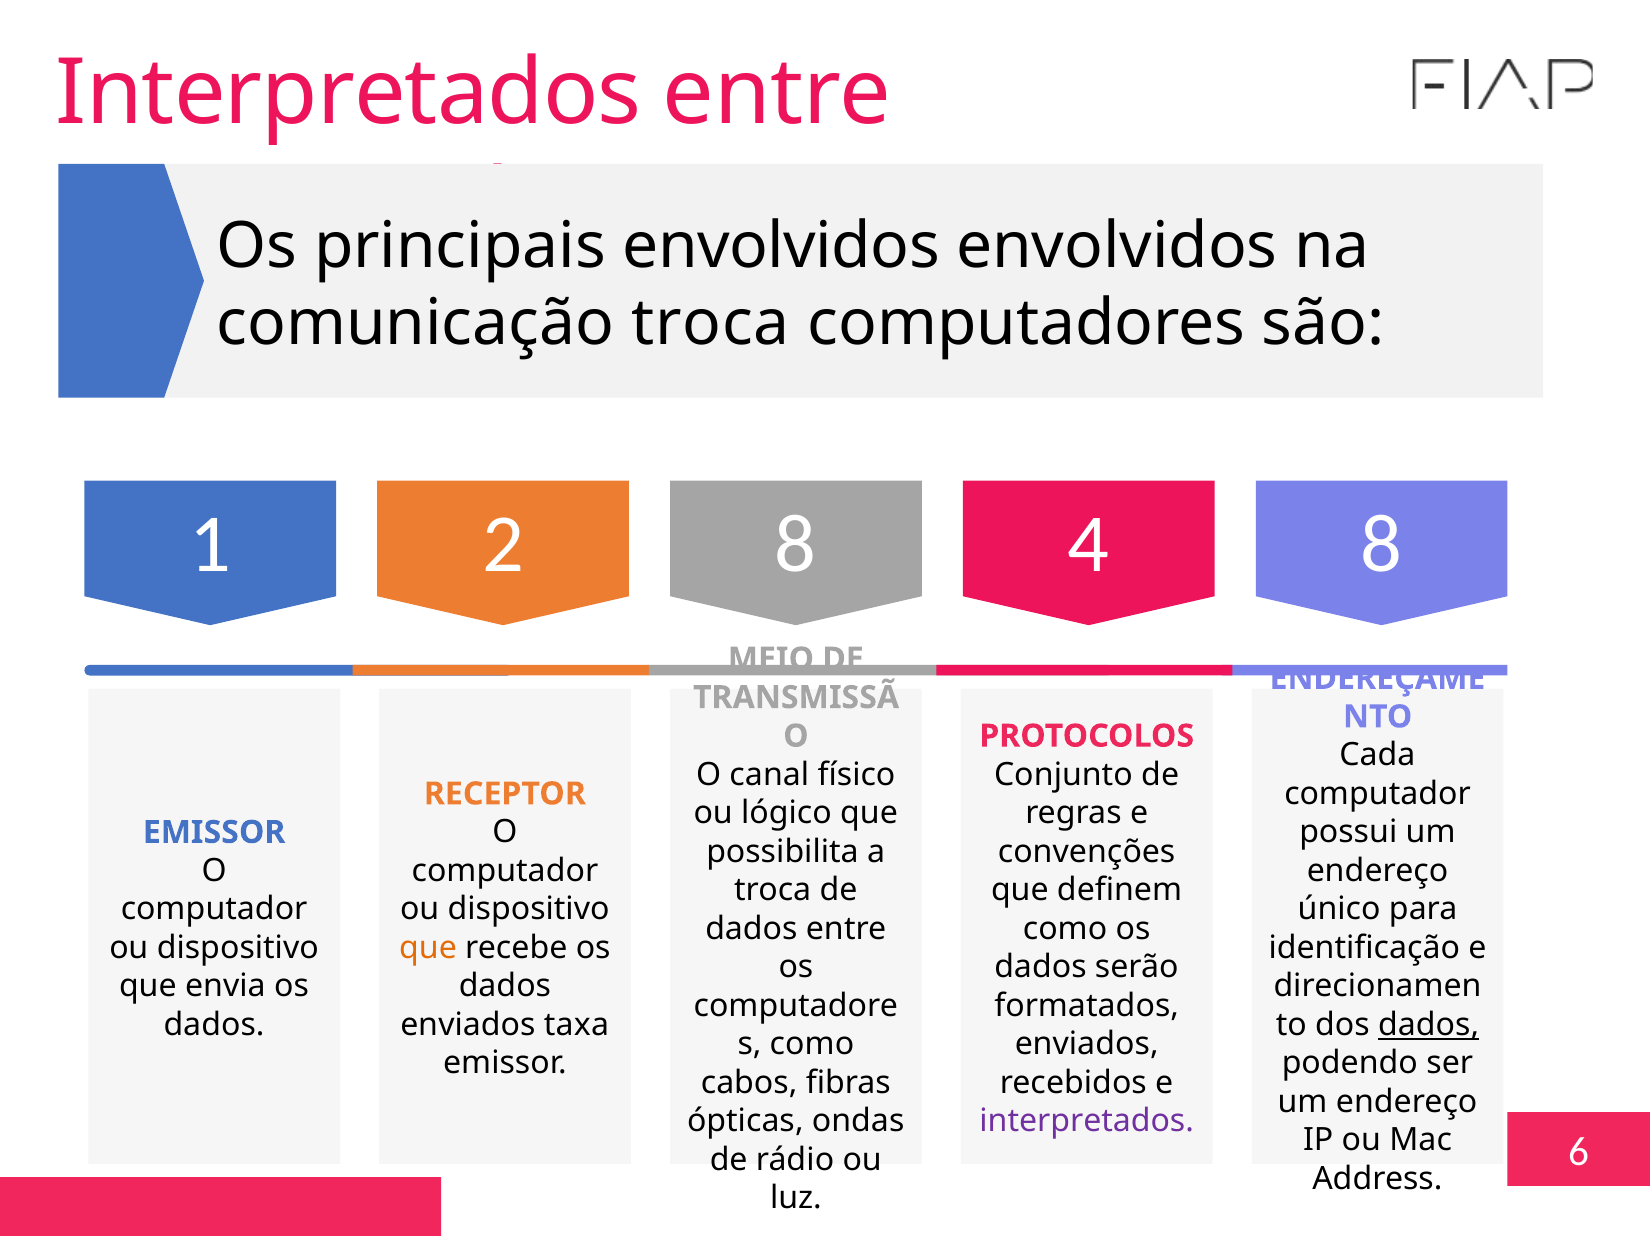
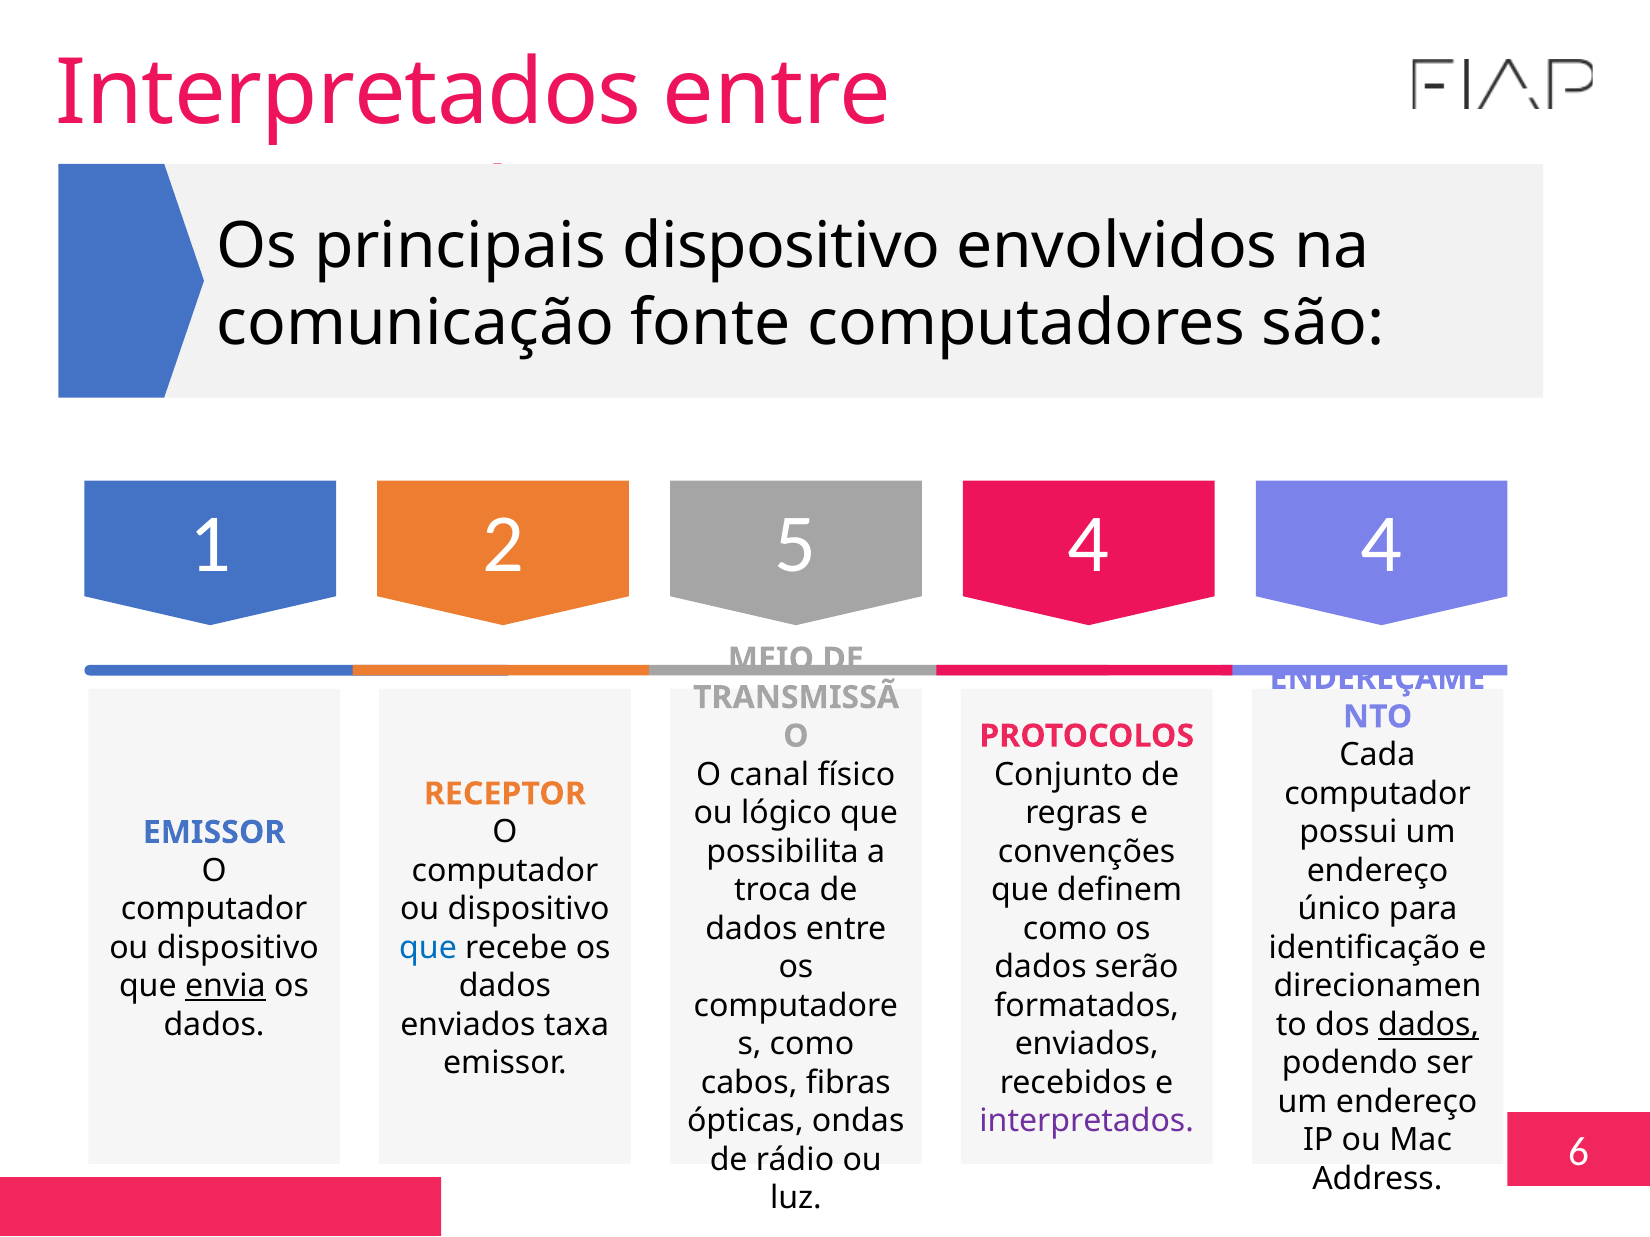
envolvidos: envolvidos -> dispositivo (781, 247)
comunicação troca: troca -> fonte (711, 324)
2 8: 8 -> 5 (796, 544)
4 8: 8 -> 4 (1382, 544)
que colour: orange -> blue (428, 948)
envia underline: none -> present (225, 987)
